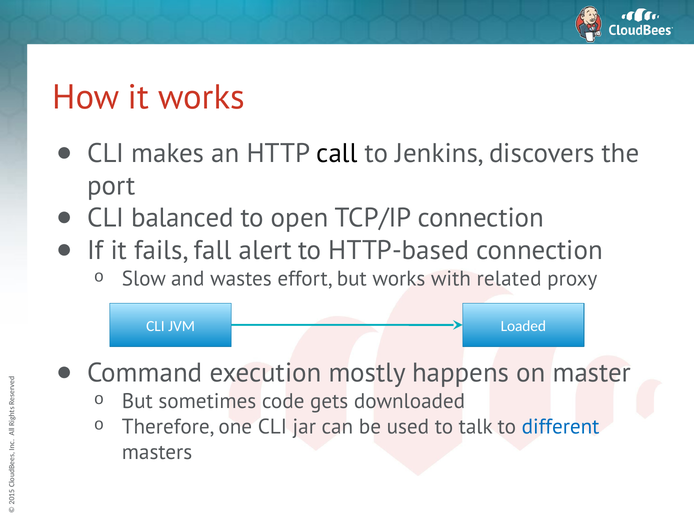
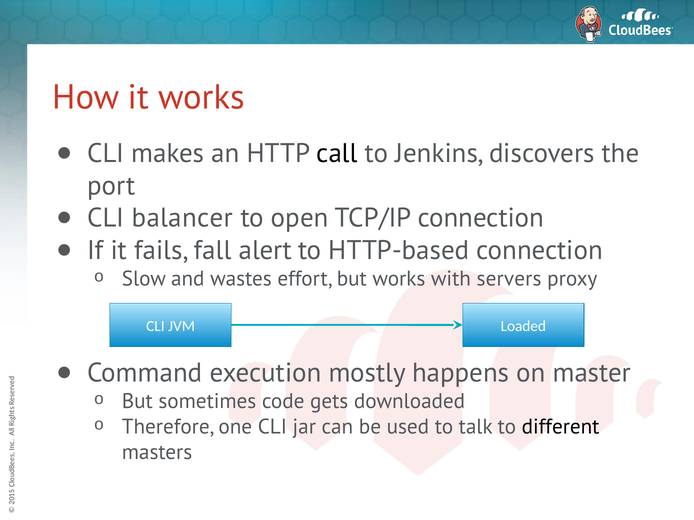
balanced: balanced -> balancer (182, 218)
related: related -> servers (509, 279)
different colour: blue -> black (561, 427)
